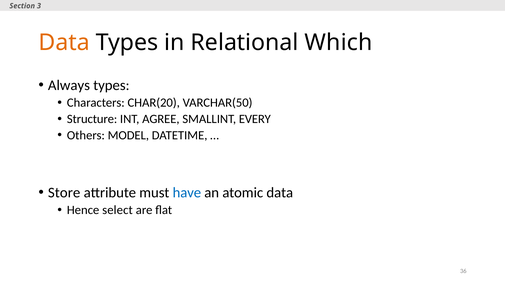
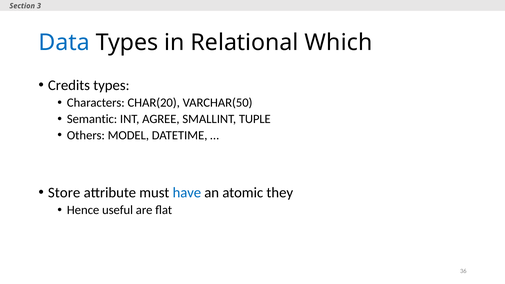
Data colour: orange -> blue (64, 42)
Always: Always -> Credits (69, 85)
Structure: Structure -> Semantic (92, 119)
EVERY: EVERY -> TUPLE (255, 119)
atomic data: data -> they (280, 193)
select: select -> useful (118, 210)
